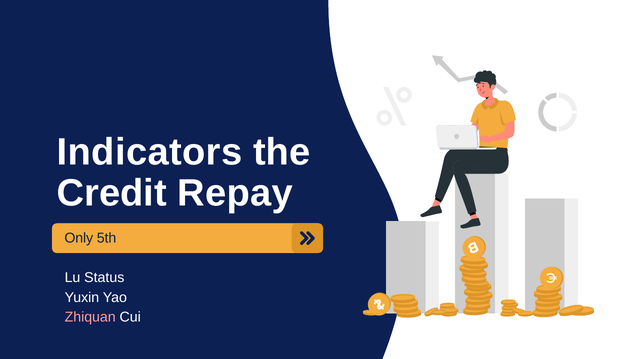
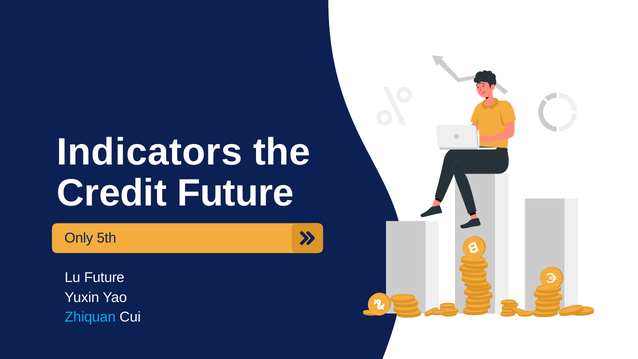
Credit Repay: Repay -> Future (236, 193)
Lu Status: Status -> Future (104, 278)
Zhiquan colour: pink -> light blue (90, 317)
